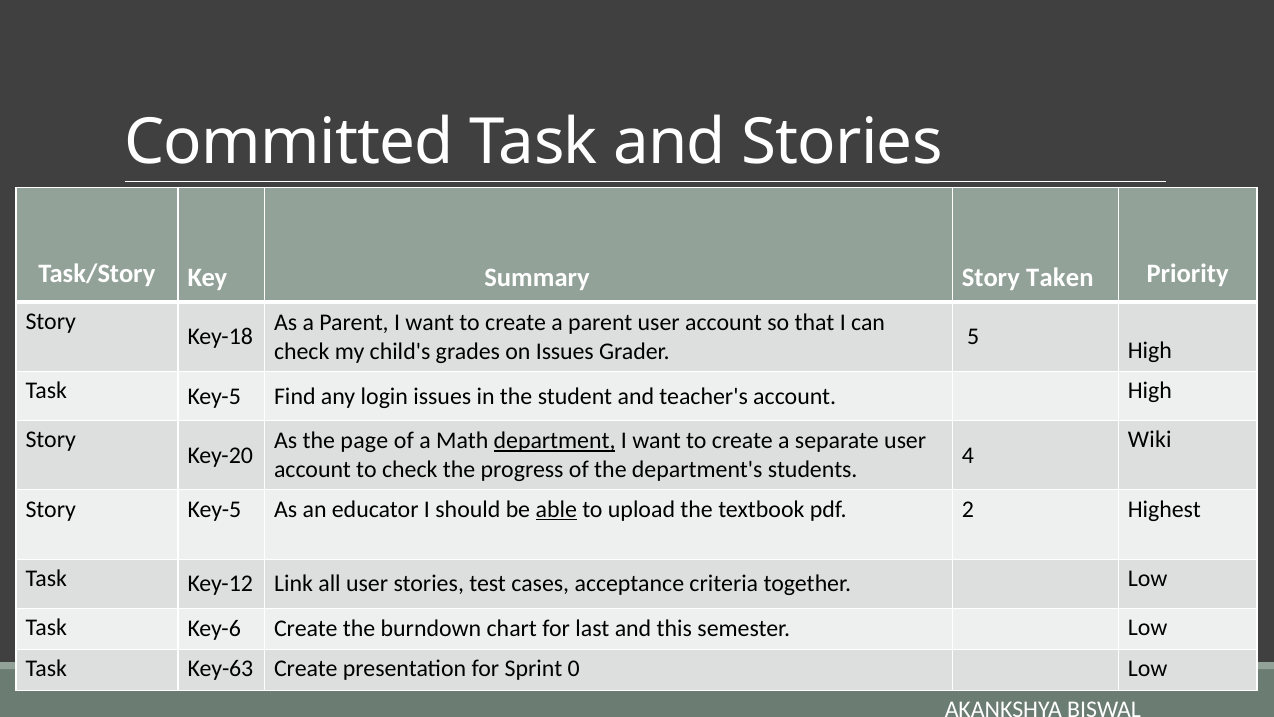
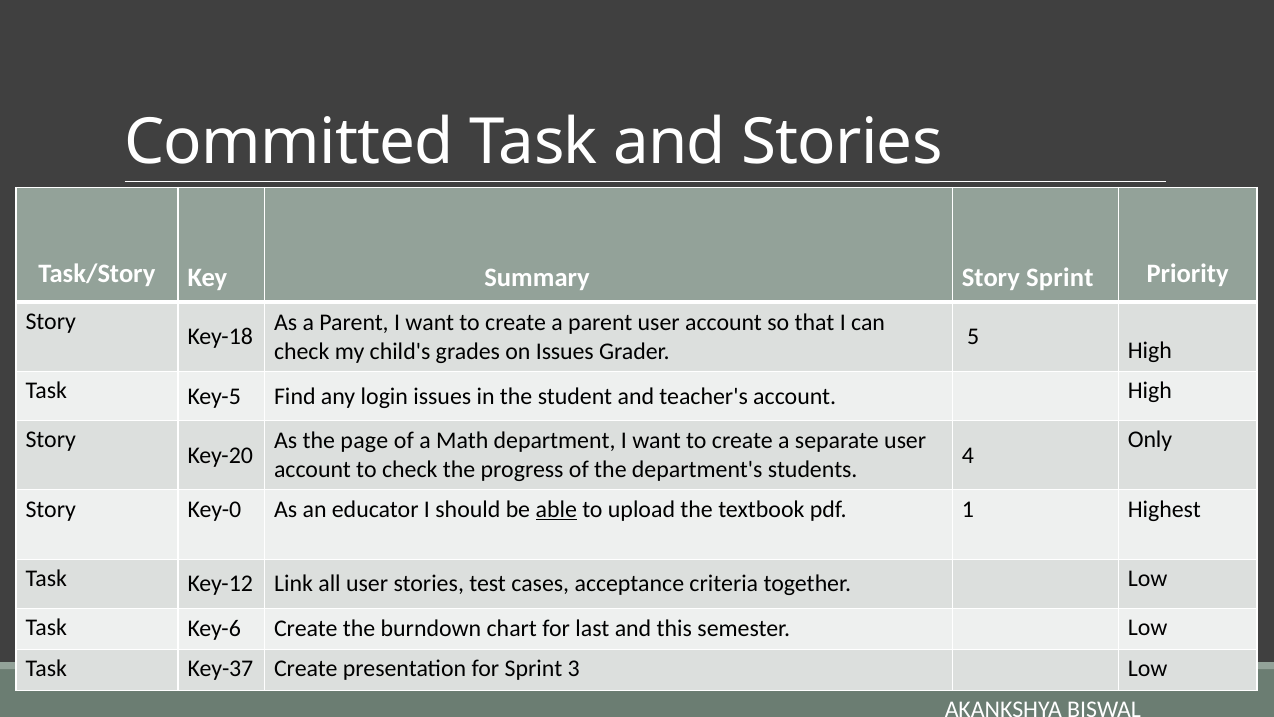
Story Taken: Taken -> Sprint (1060, 277)
Wiki: Wiki -> Only (1150, 440)
department underline: present -> none (555, 441)
Story Key-5: Key-5 -> Key-0 (214, 509)
2: 2 -> 1 (968, 509)
Key-63: Key-63 -> Key-37 (220, 669)
0: 0 -> 3 (574, 669)
